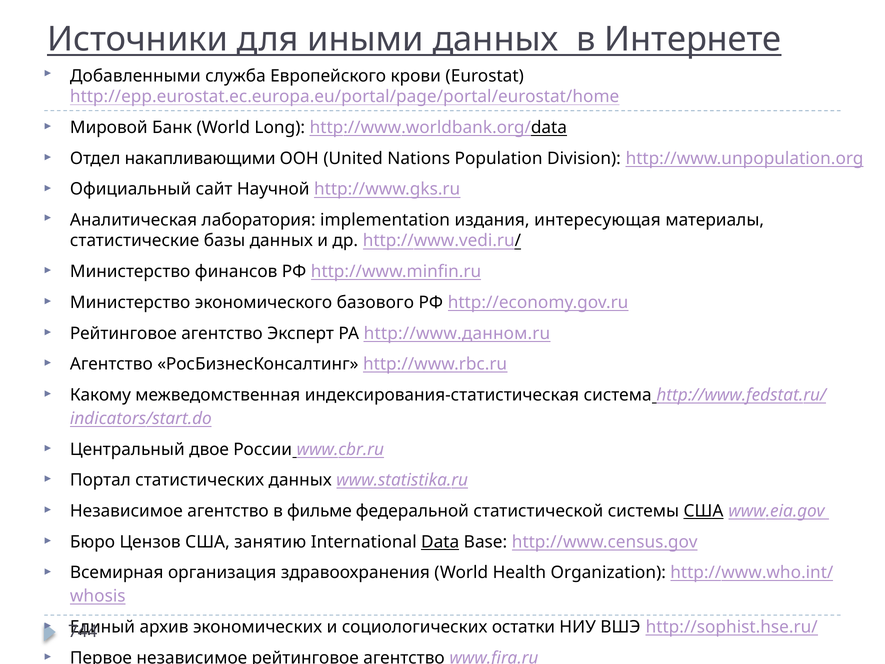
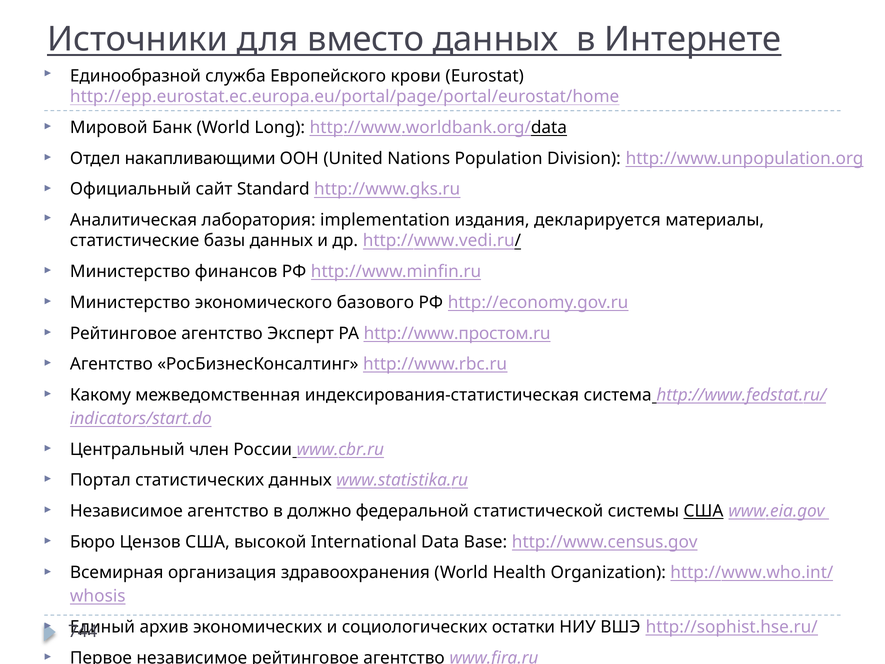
иными: иными -> вместо (366, 39)
Добавленными: Добавленными -> Единообразной (135, 76)
Научной: Научной -> Standard (273, 189)
интересующая: интересующая -> декларируется (597, 220)
http://www.данном.ru: http://www.данном.ru -> http://www.простом.ru (457, 333)
двое: двое -> член (209, 449)
фильме: фильме -> должно (319, 511)
занятию: занятию -> высокой (270, 542)
Data underline: present -> none (440, 542)
